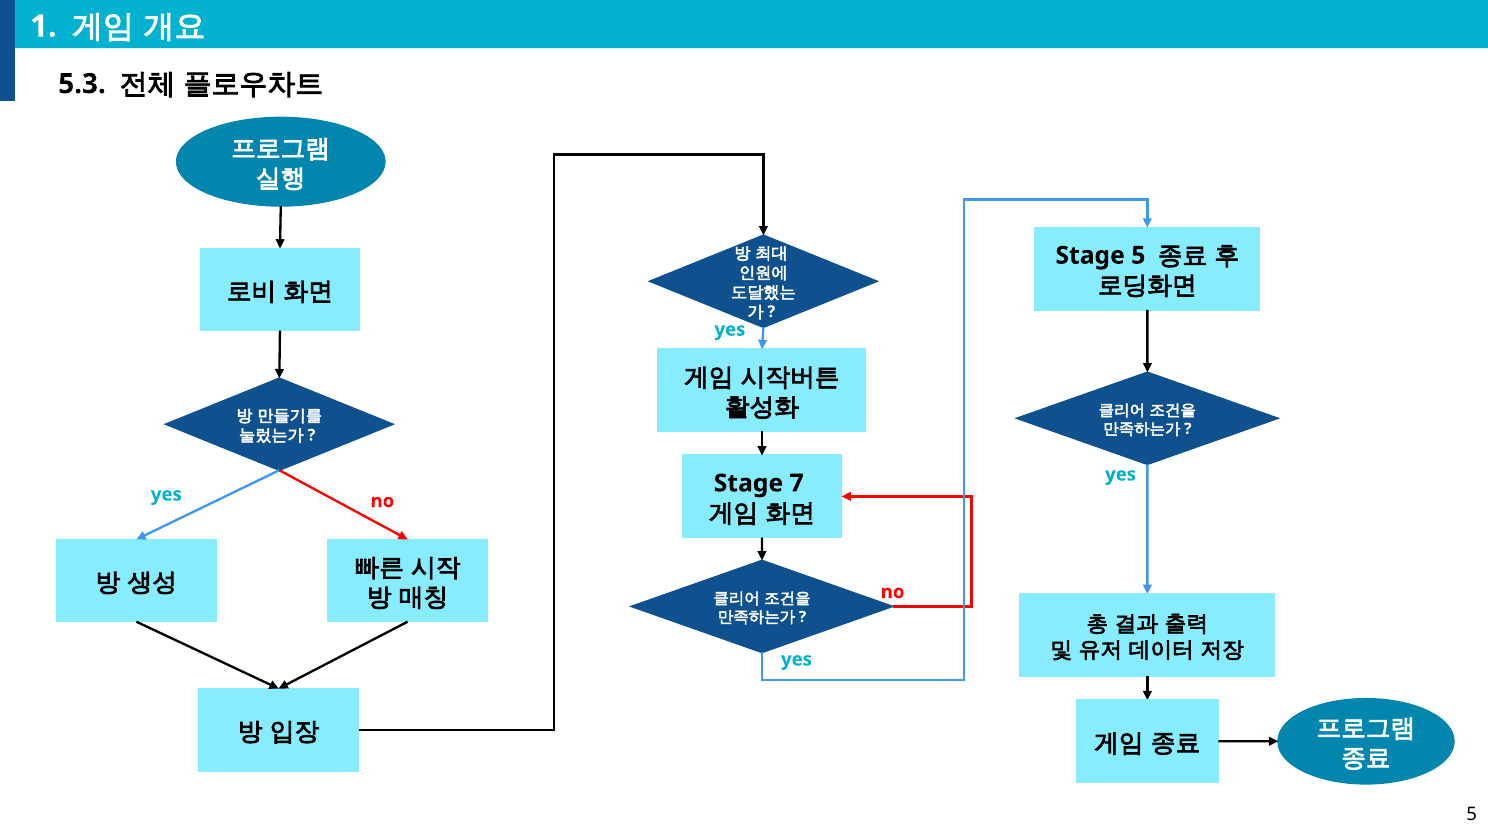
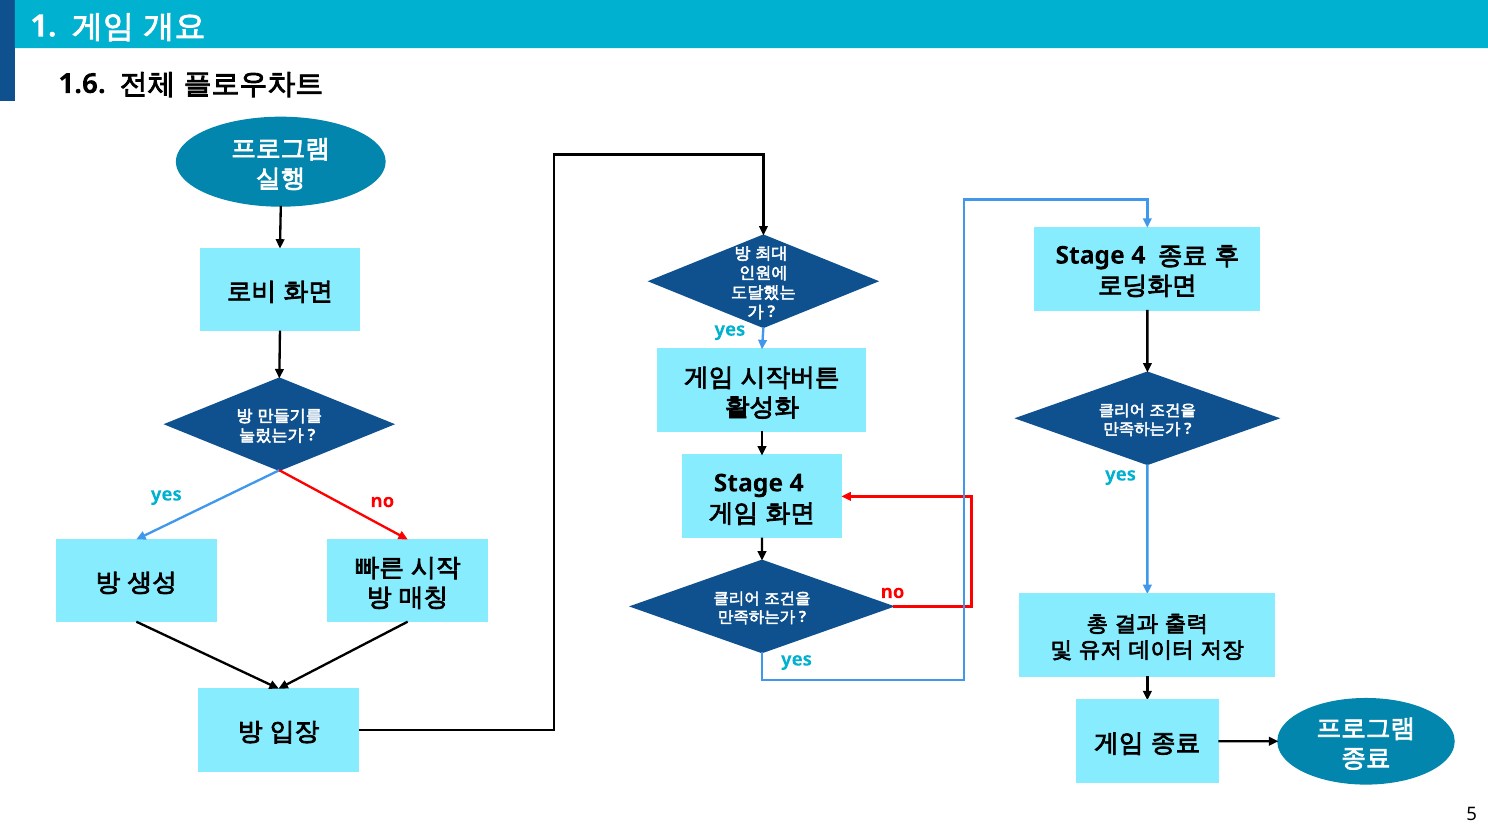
5.3: 5.3 -> 1.6 (82, 84)
5: 5 -> 4 (1138, 255)
7: 7 -> 4 (797, 483)
